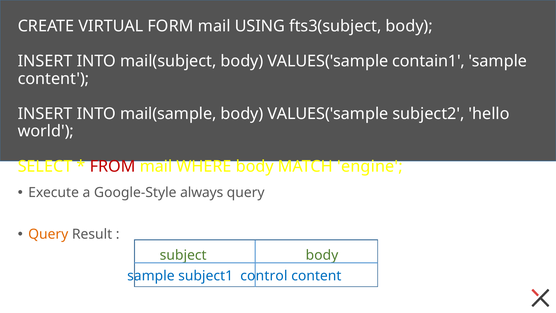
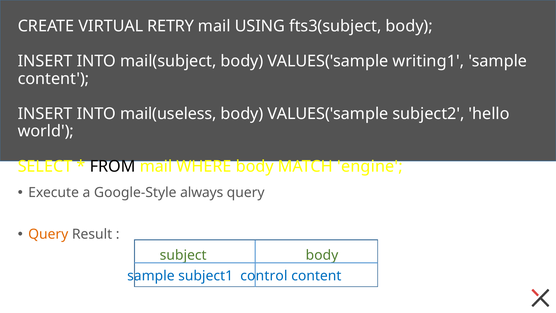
FORM: FORM -> RETRY (171, 26)
contain1: contain1 -> writing1 (428, 61)
mail(sample: mail(sample -> mail(useless (168, 114)
FROM colour: red -> black (113, 166)
